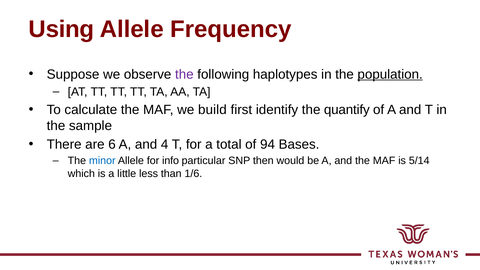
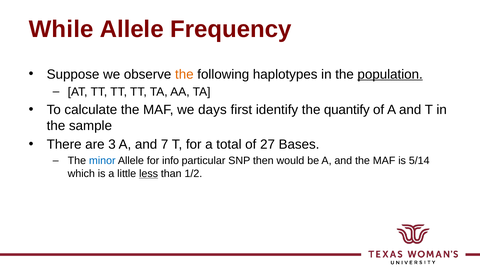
Using: Using -> While (61, 29)
the colour: purple -> orange (184, 74)
build: build -> days (212, 110)
6: 6 -> 3 (112, 144)
4: 4 -> 7 (165, 144)
94: 94 -> 27 (268, 144)
less underline: none -> present (149, 174)
1/6: 1/6 -> 1/2 (193, 174)
